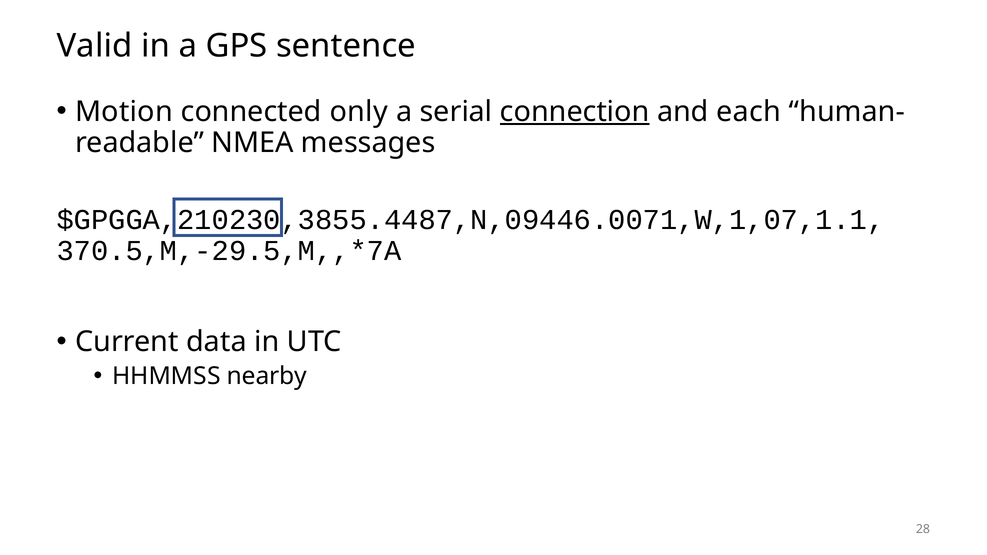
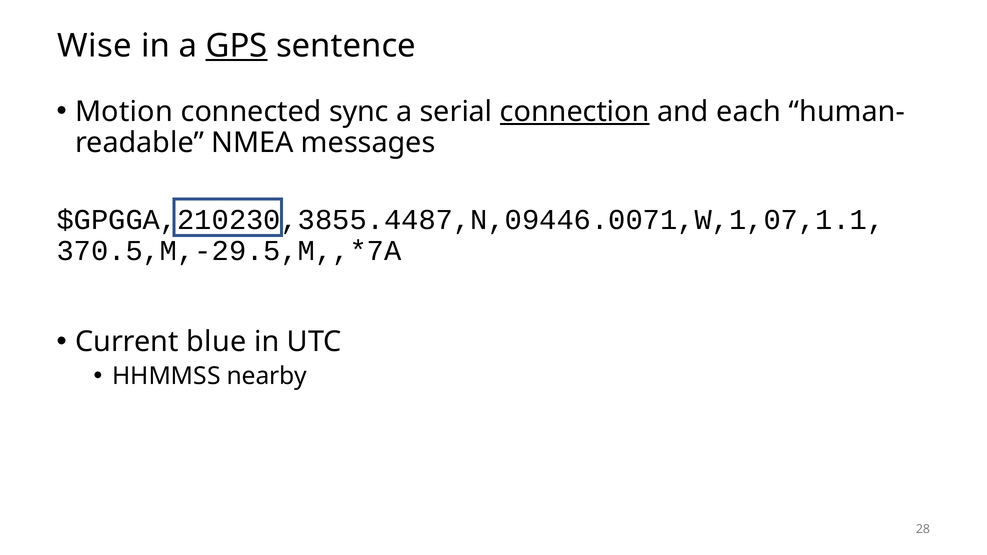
Valid: Valid -> Wise (94, 46)
GPS underline: none -> present (237, 46)
only: only -> sync (359, 112)
data: data -> blue (216, 342)
